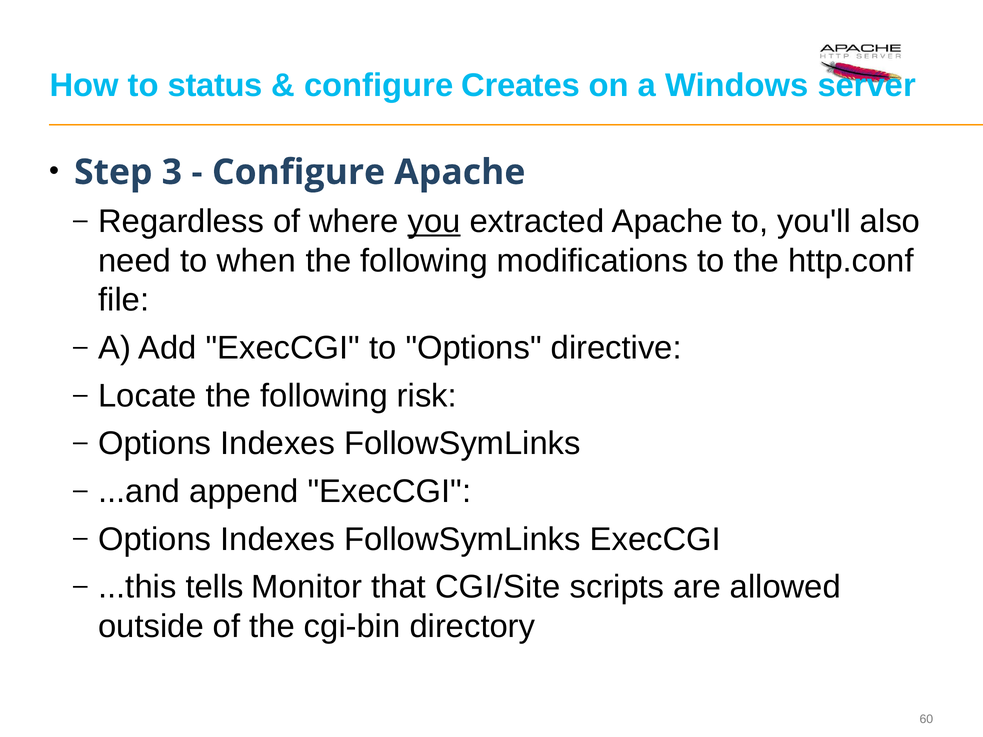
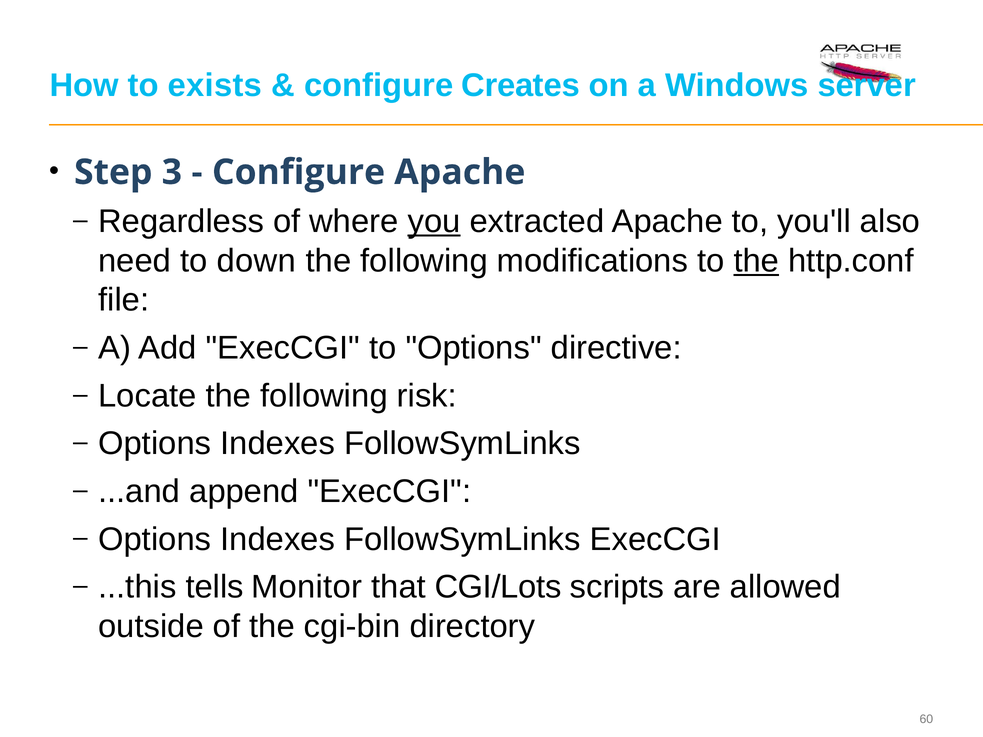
status: status -> exists (215, 85)
when: when -> down (256, 261)
the underline: none -> present (756, 261)
CGI/Site: CGI/Site -> CGI/Lots (498, 587)
